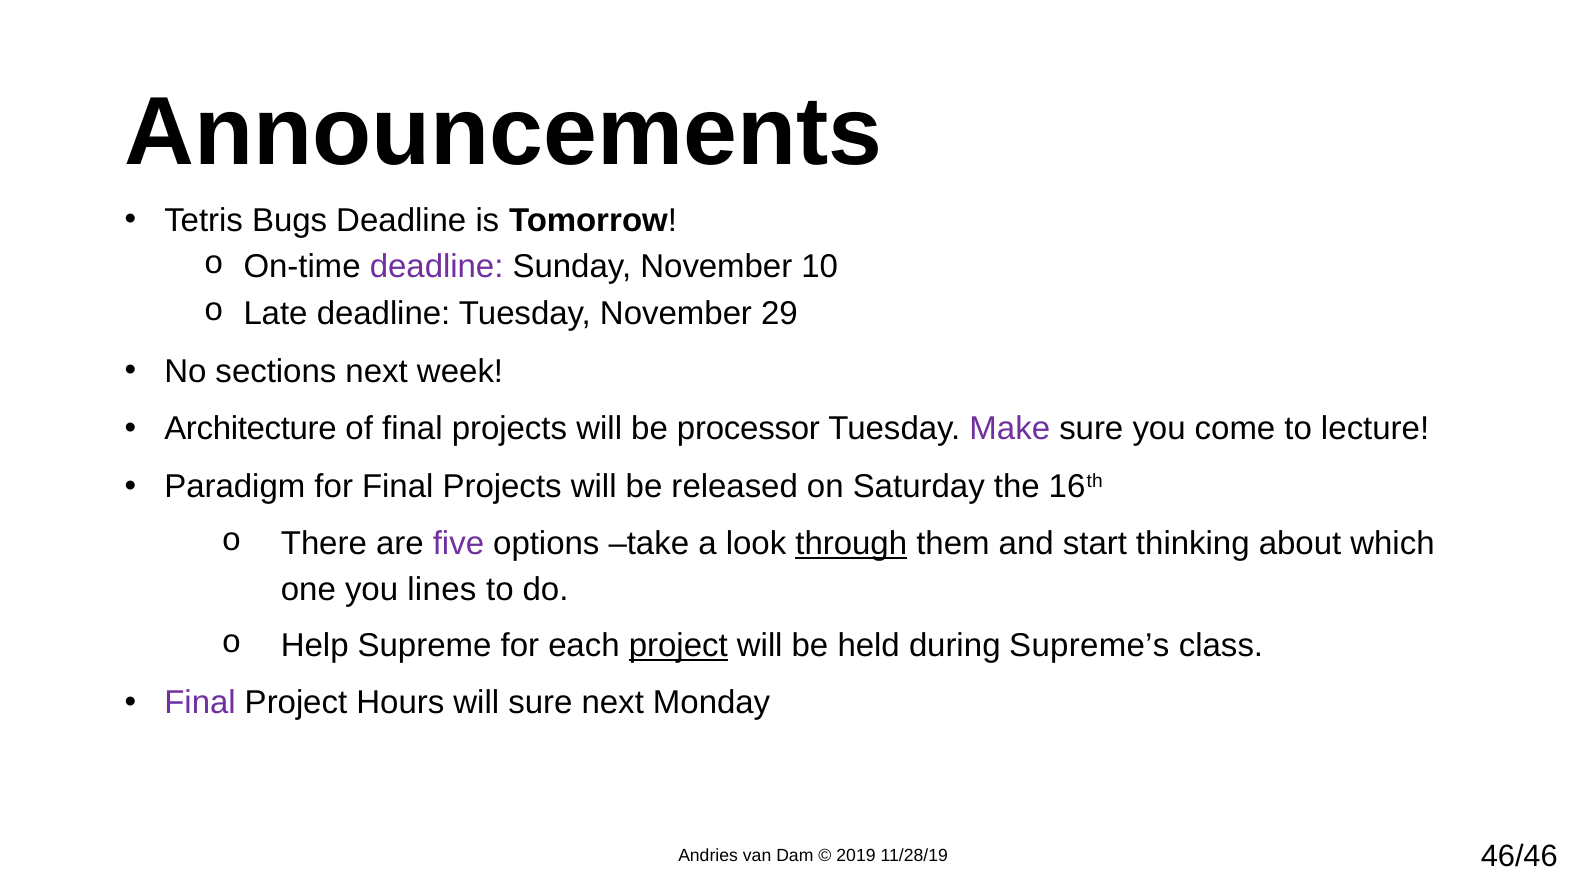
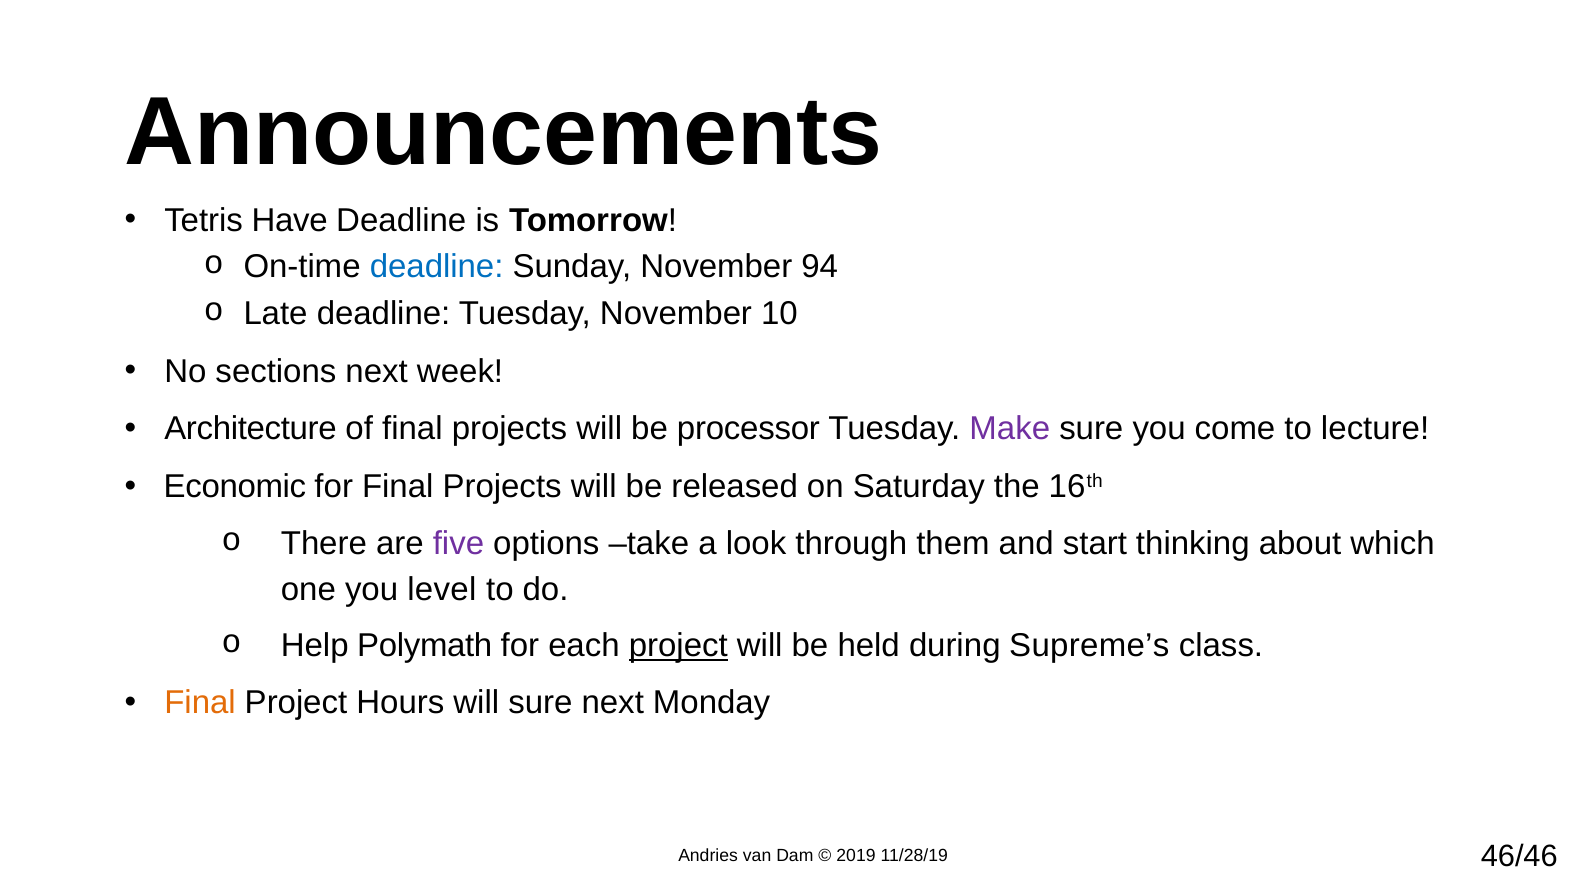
Bugs: Bugs -> Have (290, 220)
deadline colour: purple -> blue (437, 267)
10: 10 -> 94 (820, 267)
29: 29 -> 10 (780, 314)
Paradigm: Paradigm -> Economic (235, 487)
through underline: present -> none (851, 544)
lines: lines -> level (442, 589)
Supreme: Supreme -> Polymath (425, 646)
Final colour: purple -> orange (200, 703)
